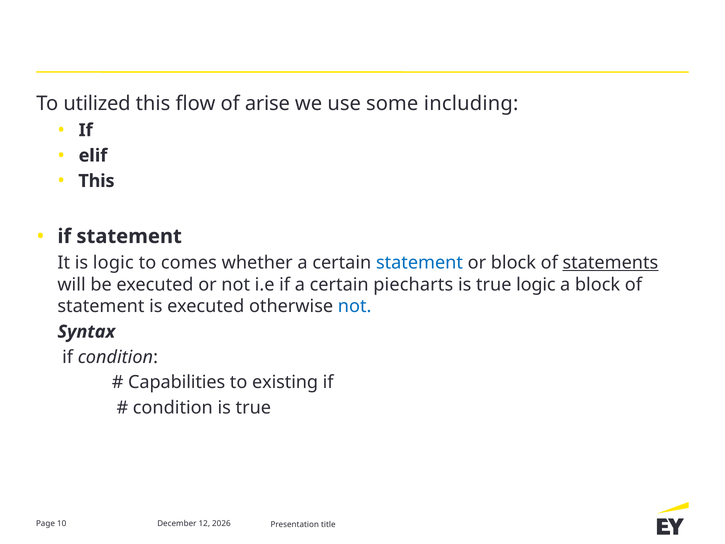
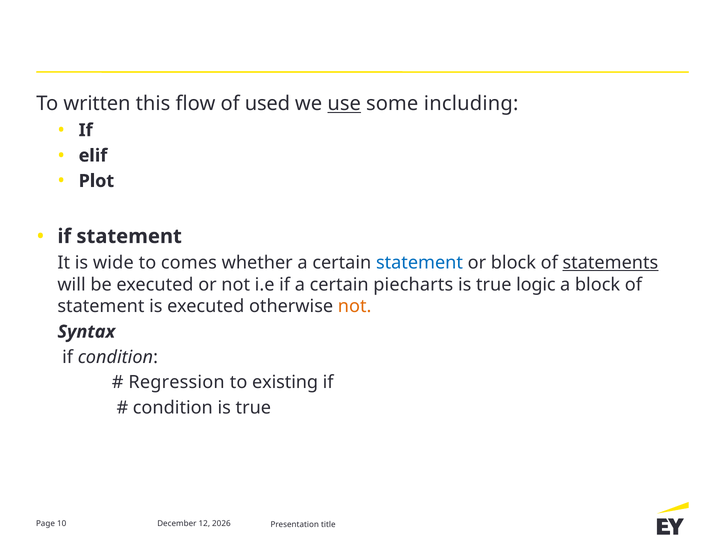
utilized: utilized -> written (97, 104)
arise: arise -> used (267, 104)
use underline: none -> present (344, 104)
This: This -> Plot (96, 181)
is logic: logic -> wide (113, 263)
not colour: blue -> orange (355, 306)
Capabilities: Capabilities -> Regression (177, 382)
